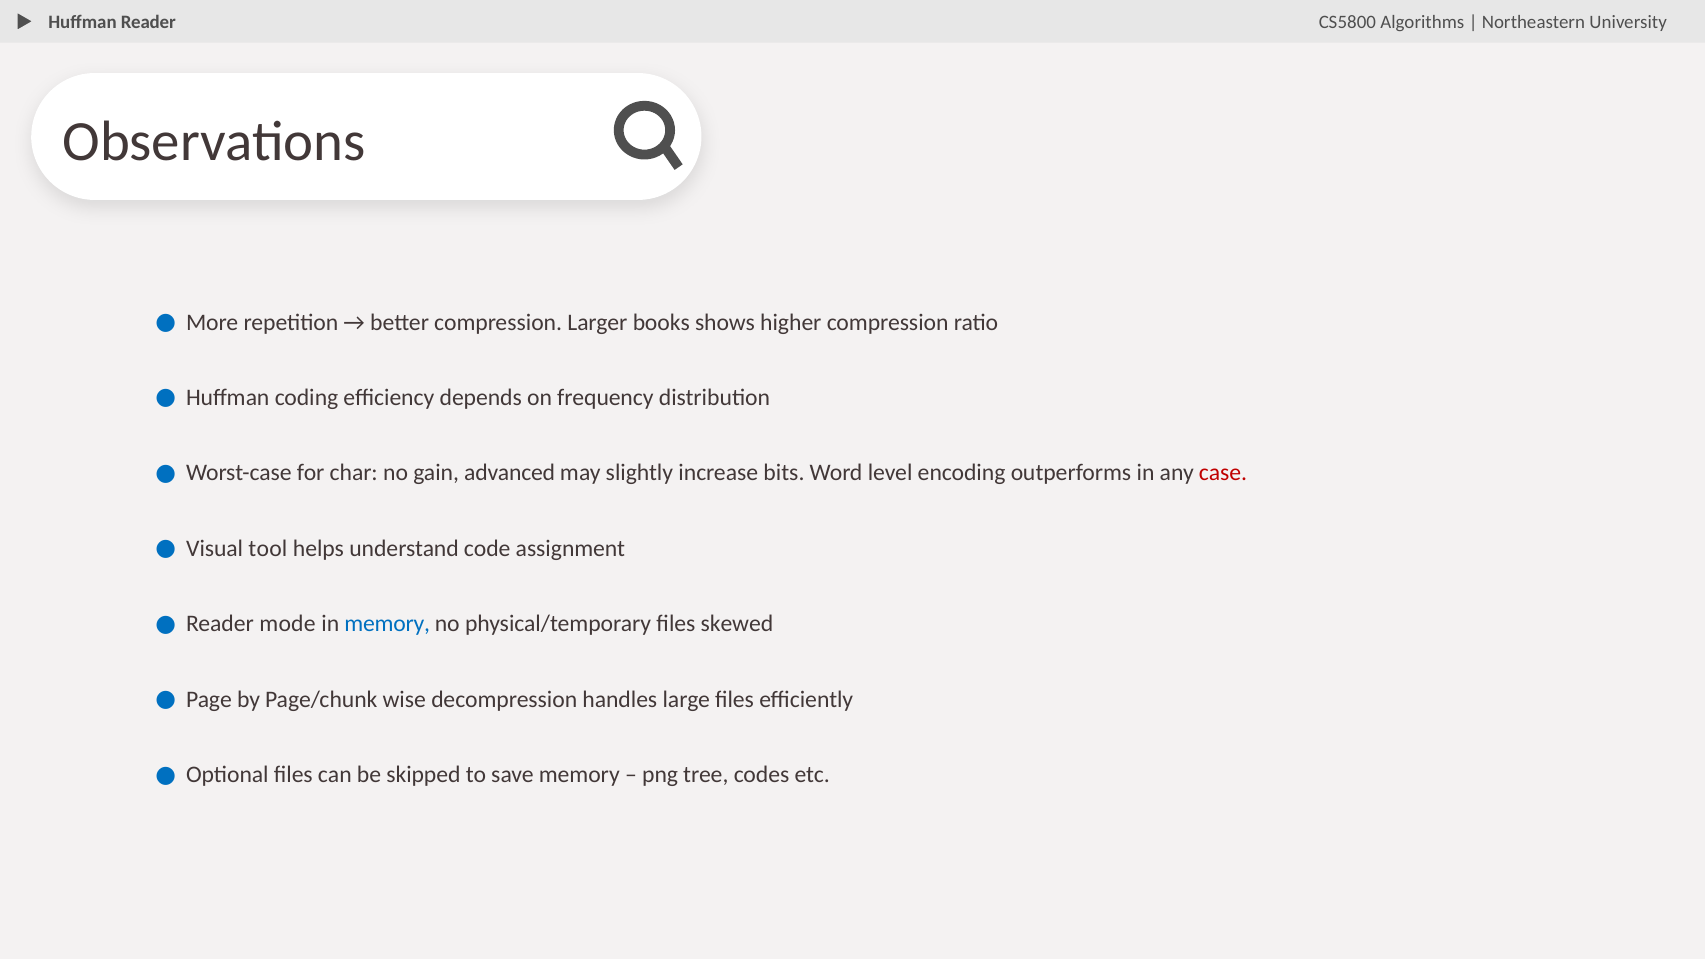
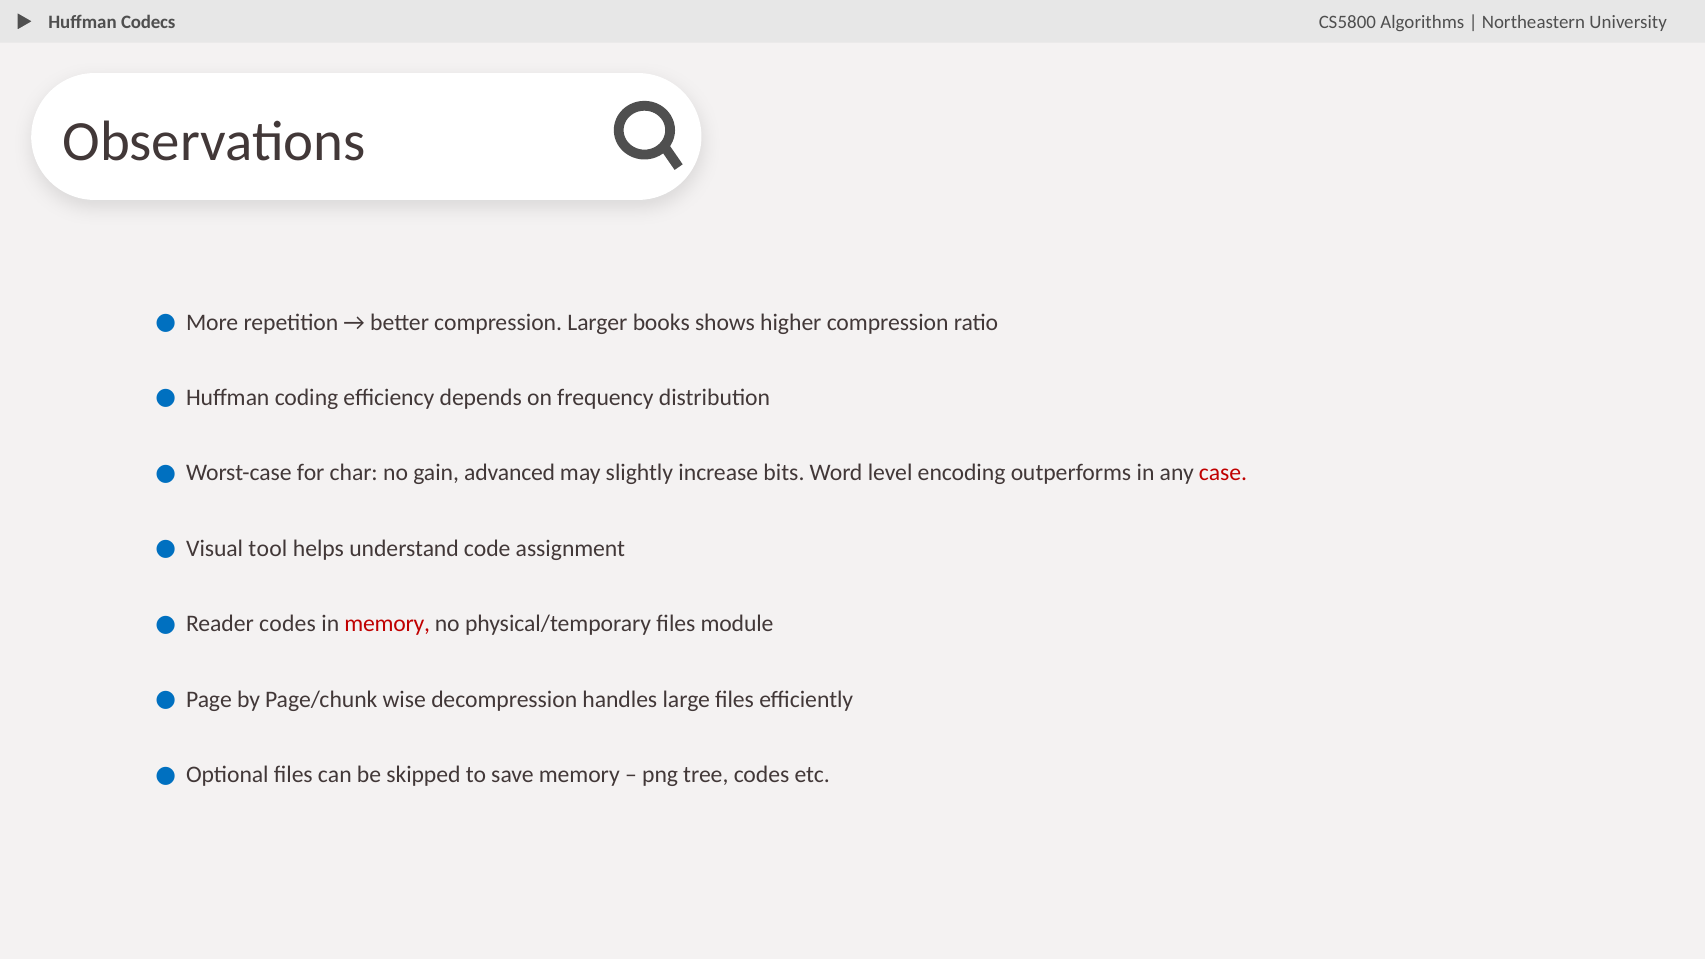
Huffman Reader: Reader -> Codecs (148, 22)
Reader mode: mode -> codes (288, 624)
memory colour: blue -> red (387, 624)
skewed: skewed -> module (737, 624)
